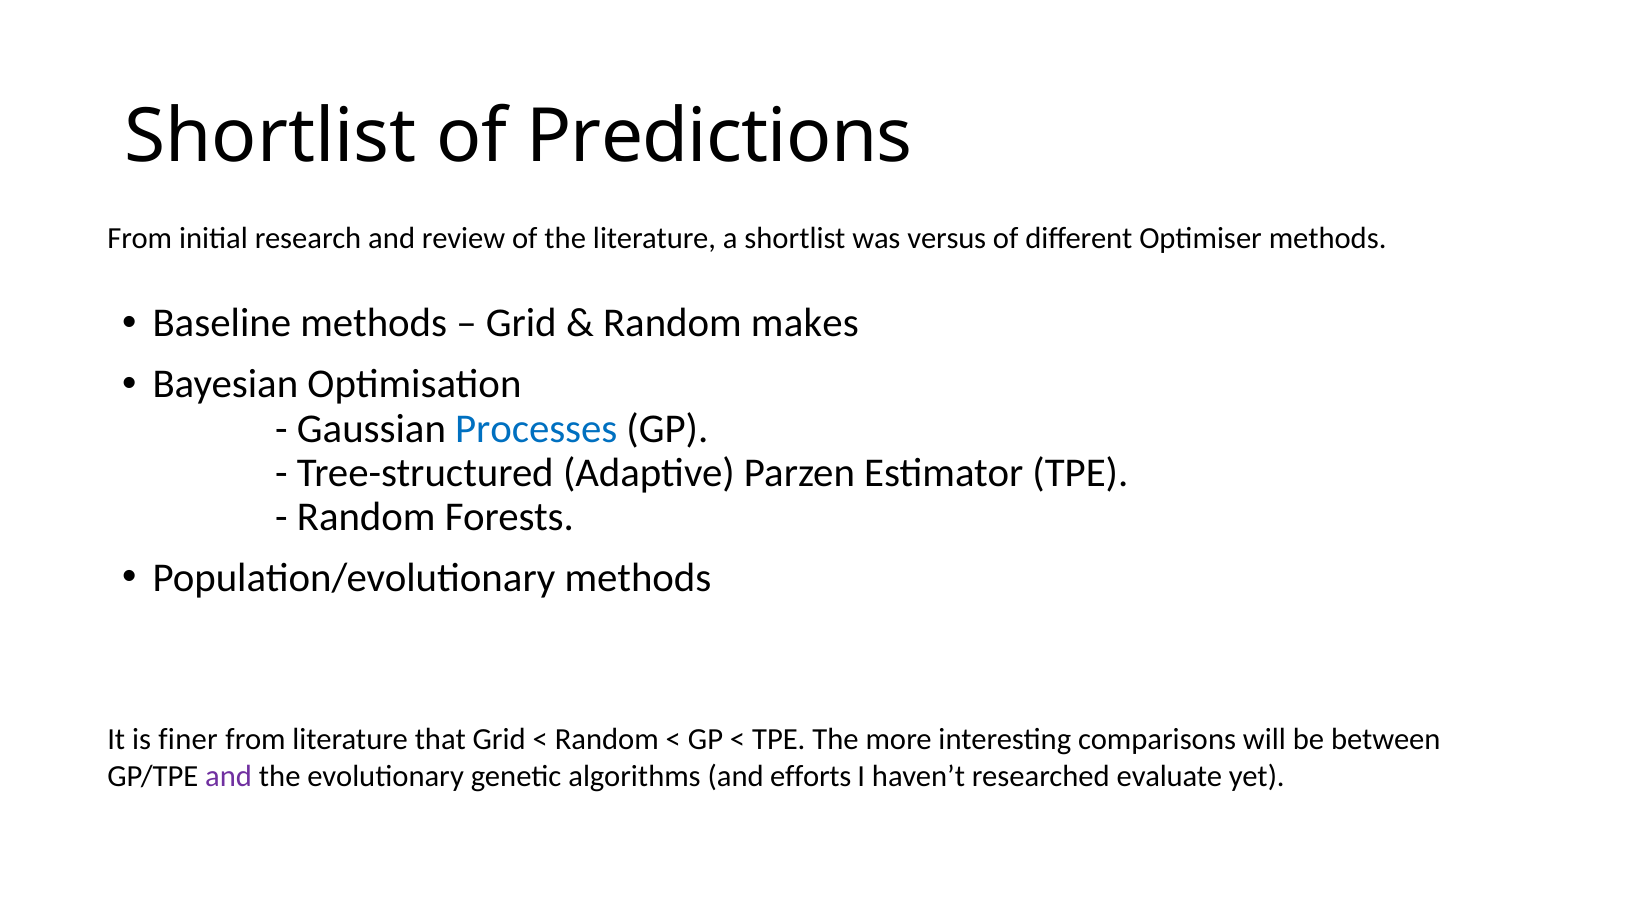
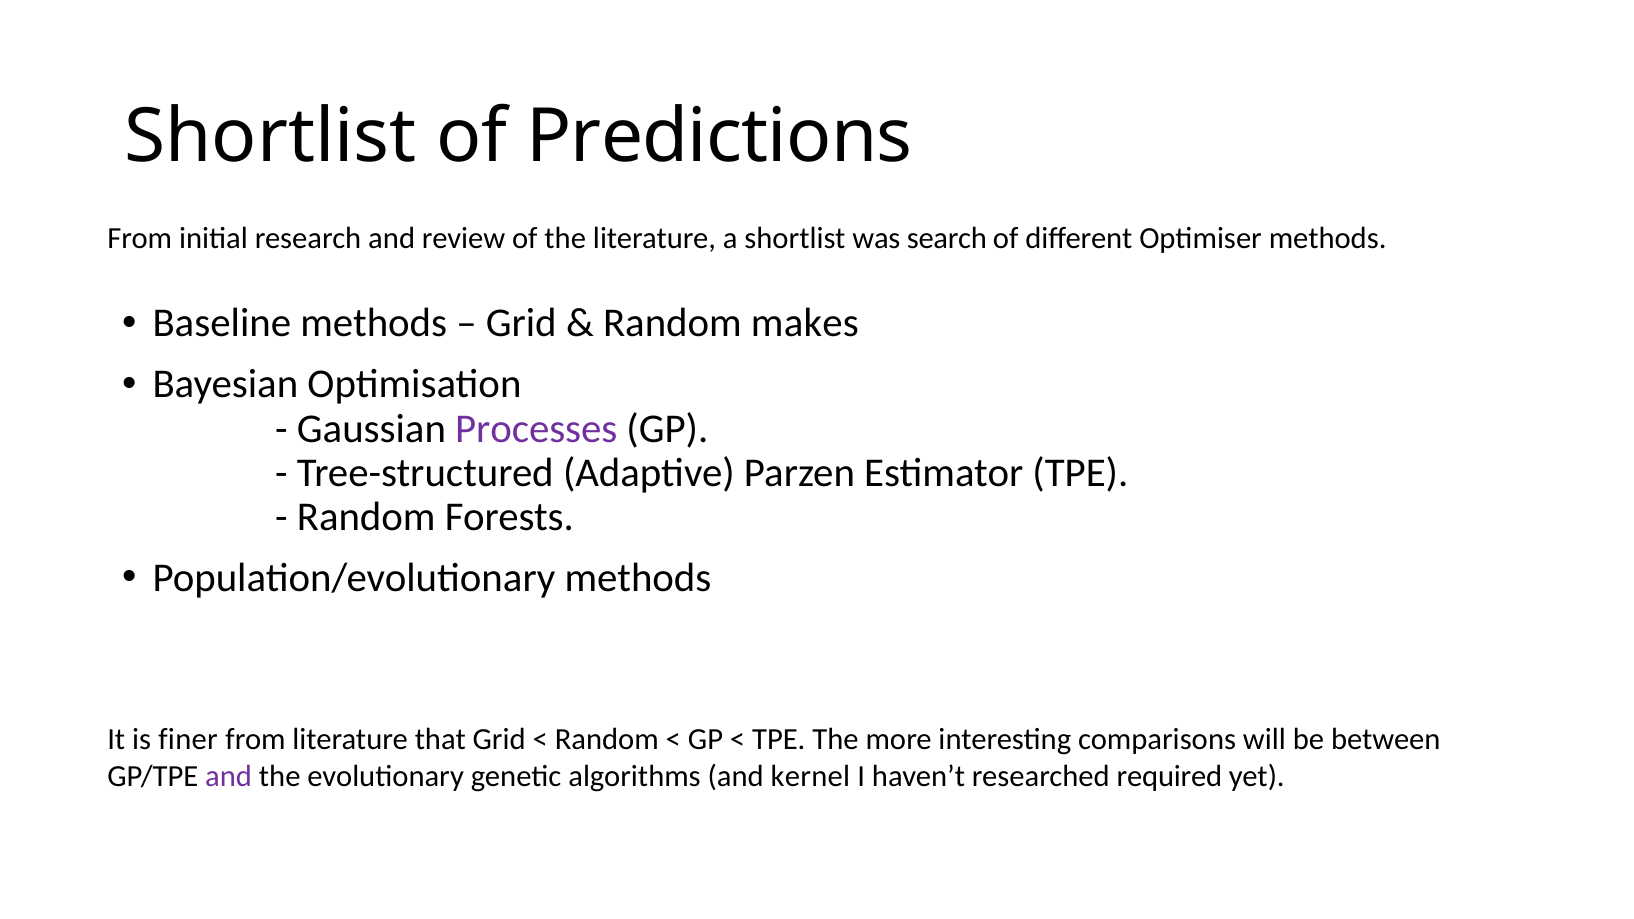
versus: versus -> search (947, 238)
Processes colour: blue -> purple (536, 429)
efforts: efforts -> kernel (810, 777)
evaluate: evaluate -> required (1169, 777)
